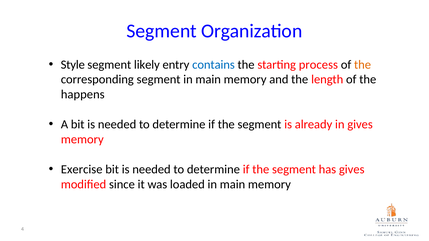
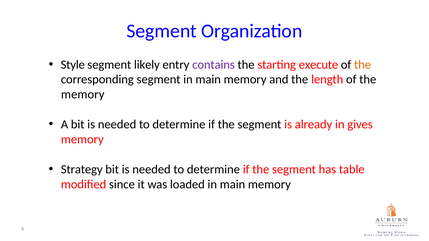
contains colour: blue -> purple (213, 65)
process: process -> execute (318, 65)
happens: happens -> memory (83, 95)
Exercise: Exercise -> Strategy (82, 170)
has gives: gives -> table (352, 170)
